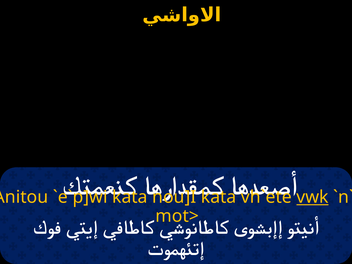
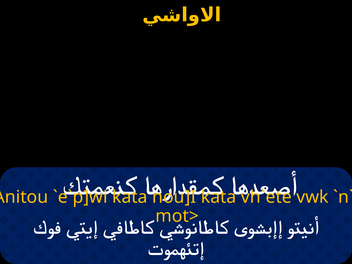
vwk underline: present -> none (313, 197)
